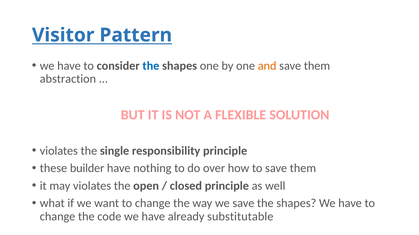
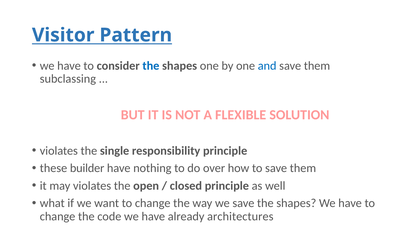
and colour: orange -> blue (267, 66)
abstraction: abstraction -> subclassing (68, 79)
substitutable: substitutable -> architectures (240, 217)
